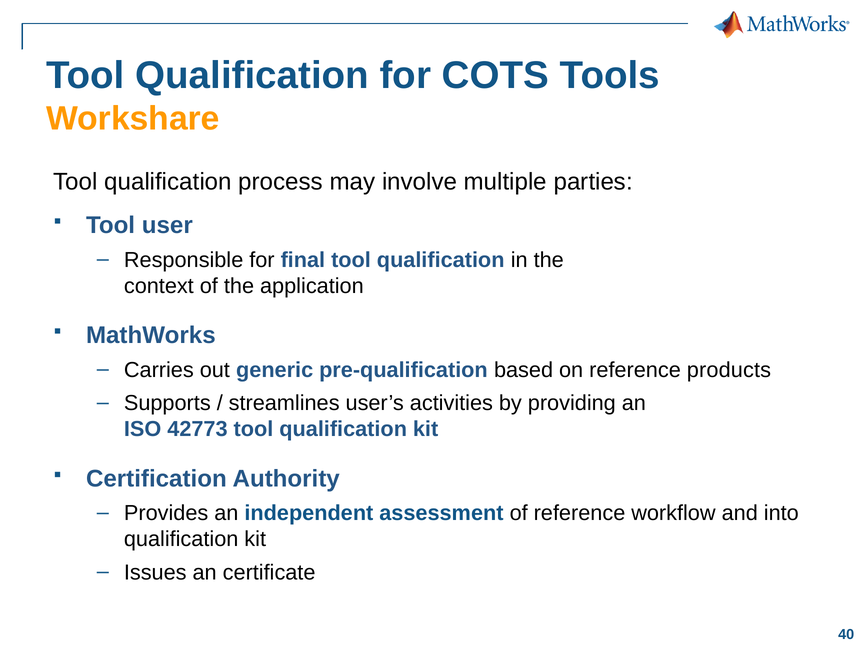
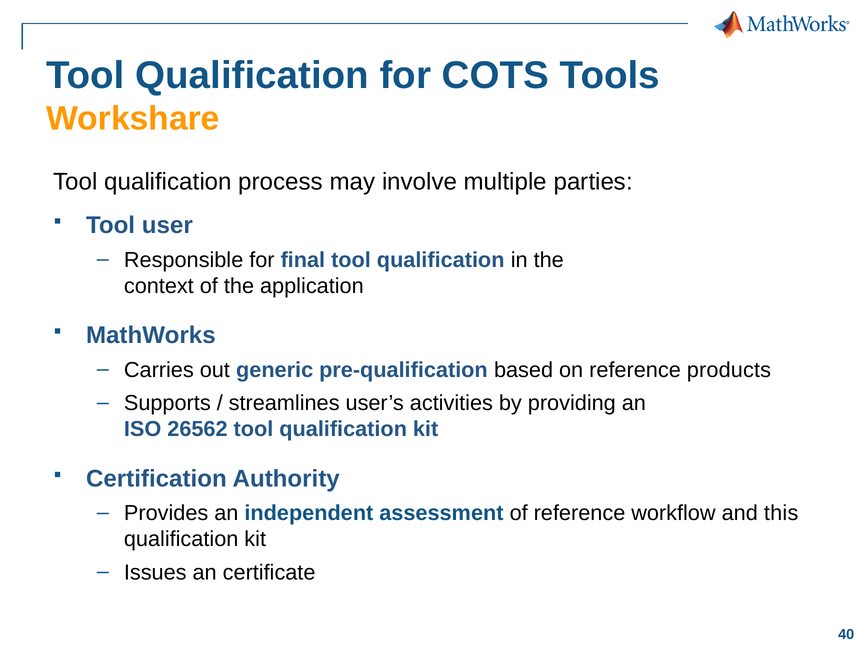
42773: 42773 -> 26562 (197, 429)
into: into -> this (781, 513)
